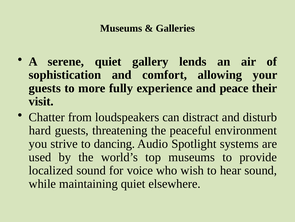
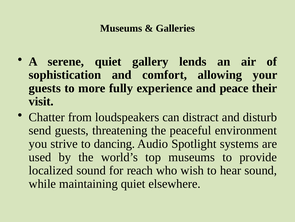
hard: hard -> send (40, 130)
voice: voice -> reach (140, 170)
